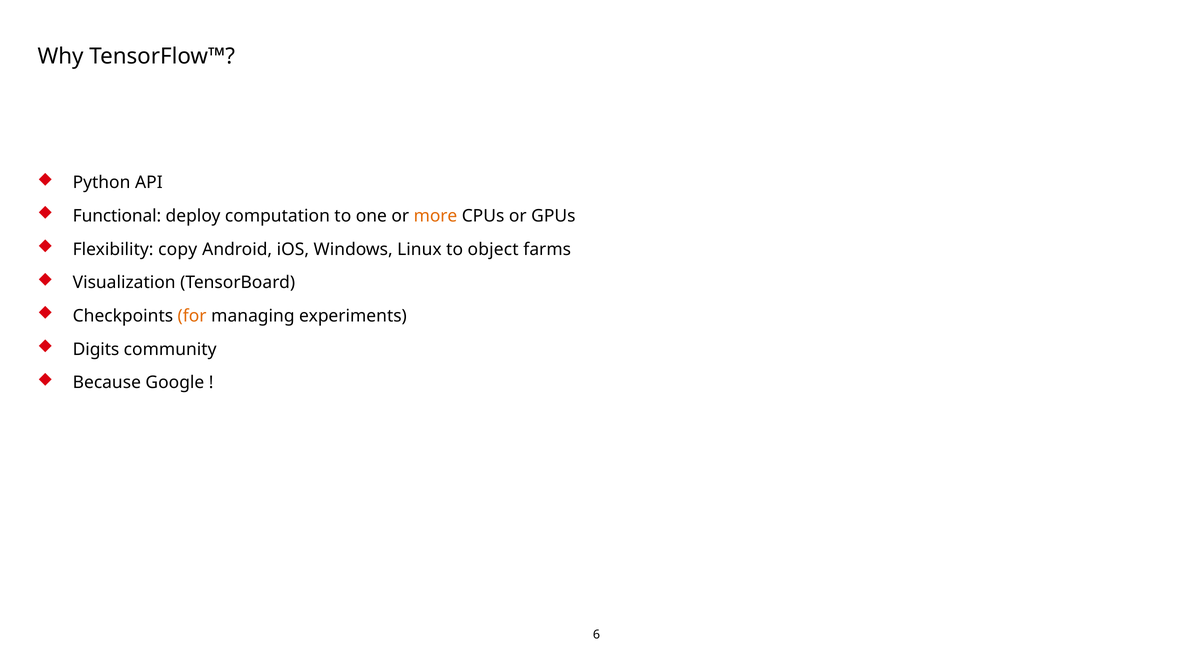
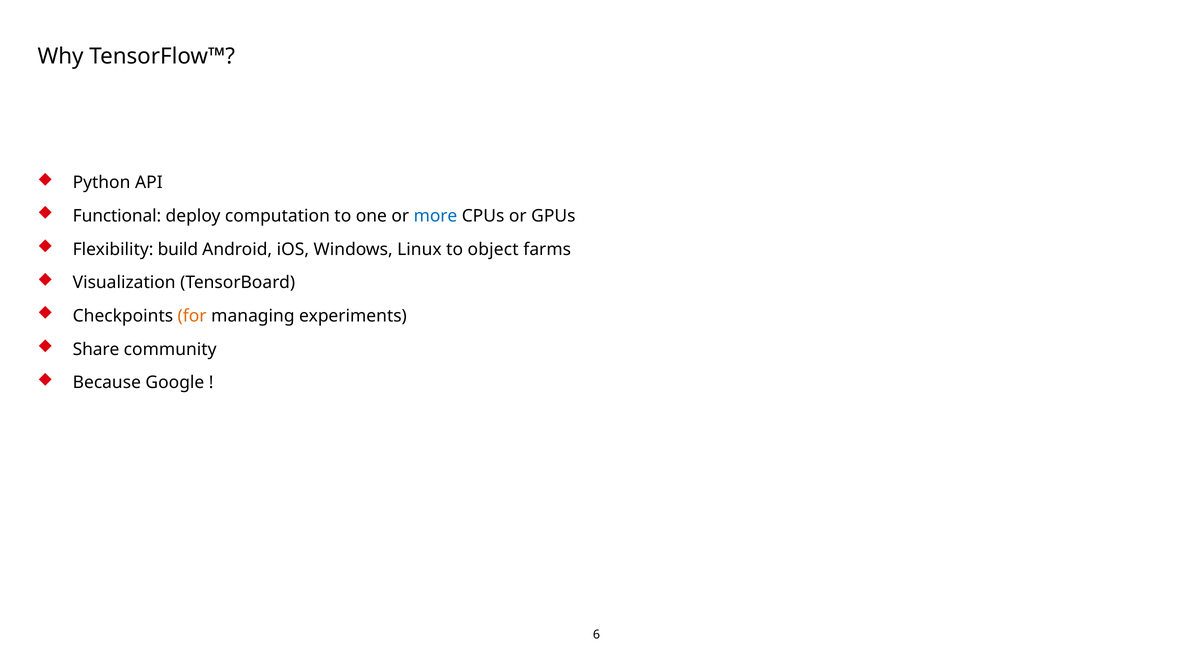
more colour: orange -> blue (436, 216)
copy: copy -> build (178, 249)
Digits: Digits -> Share (96, 349)
